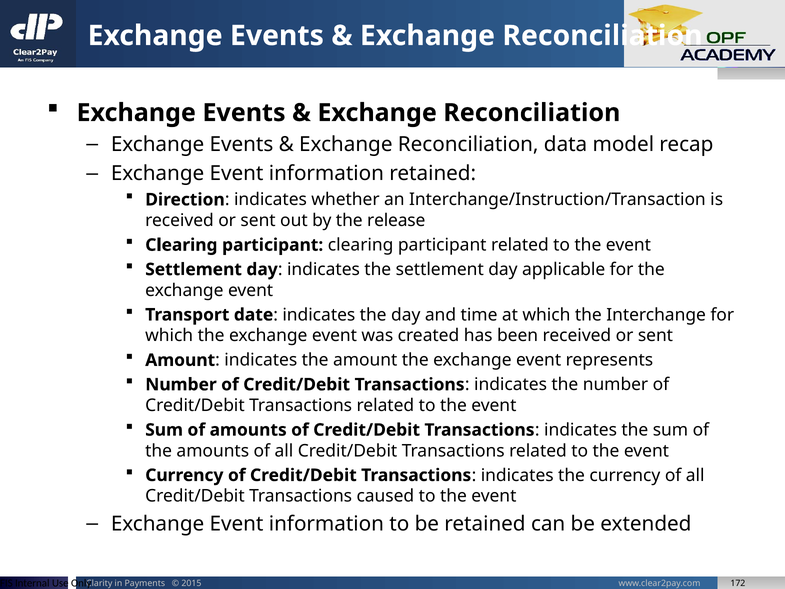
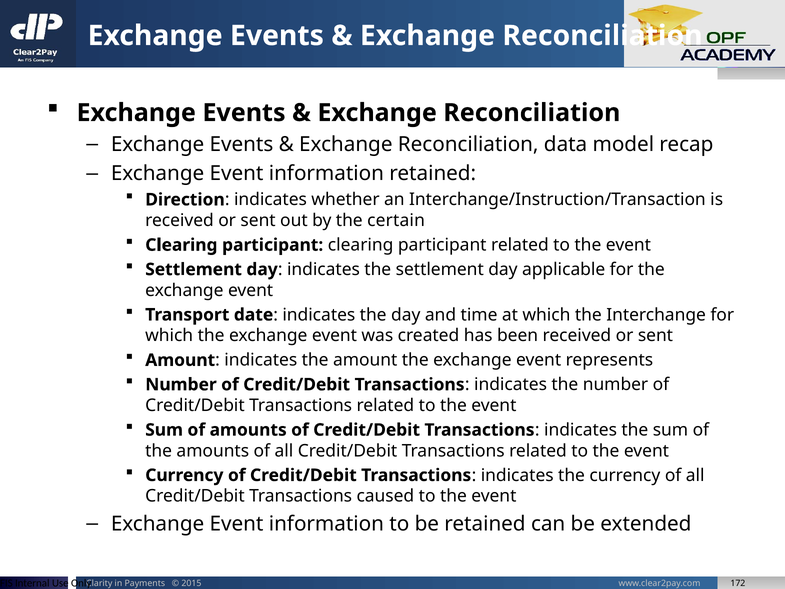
release: release -> certain (396, 221)
